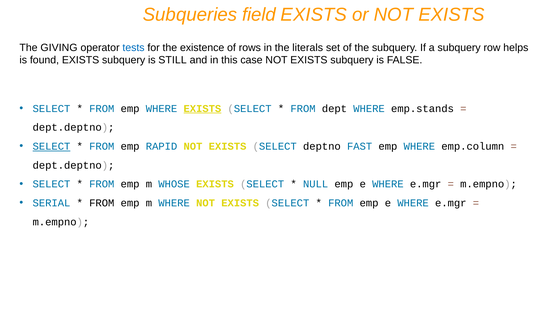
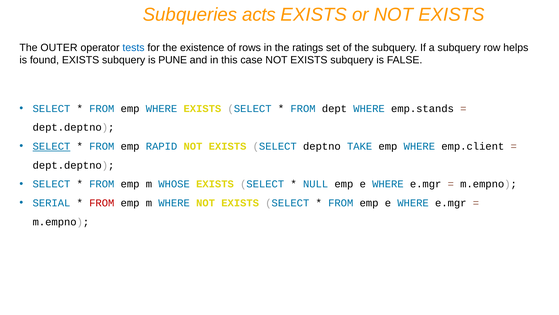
field: field -> acts (259, 15)
GIVING: GIVING -> OUTER (59, 47)
literals: literals -> ratings (308, 47)
STILL: STILL -> PUNE (173, 60)
EXISTS underline: present -> none (202, 108)
FAST: FAST -> TAKE (360, 146)
emp.column: emp.column -> emp.client (473, 146)
FROM colour: black -> red (102, 203)
